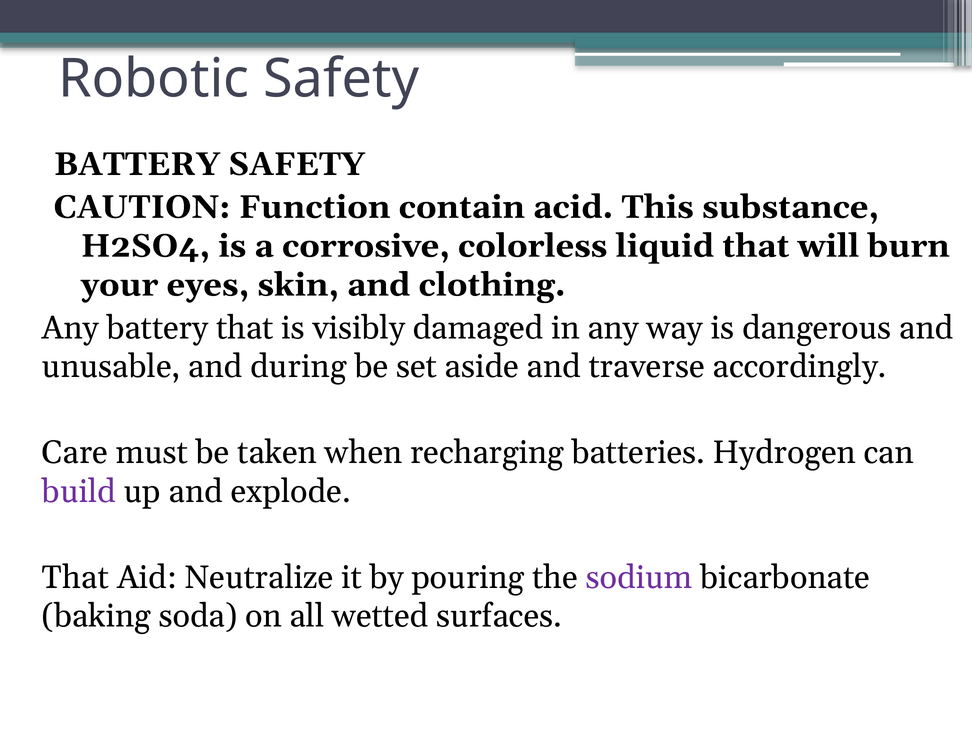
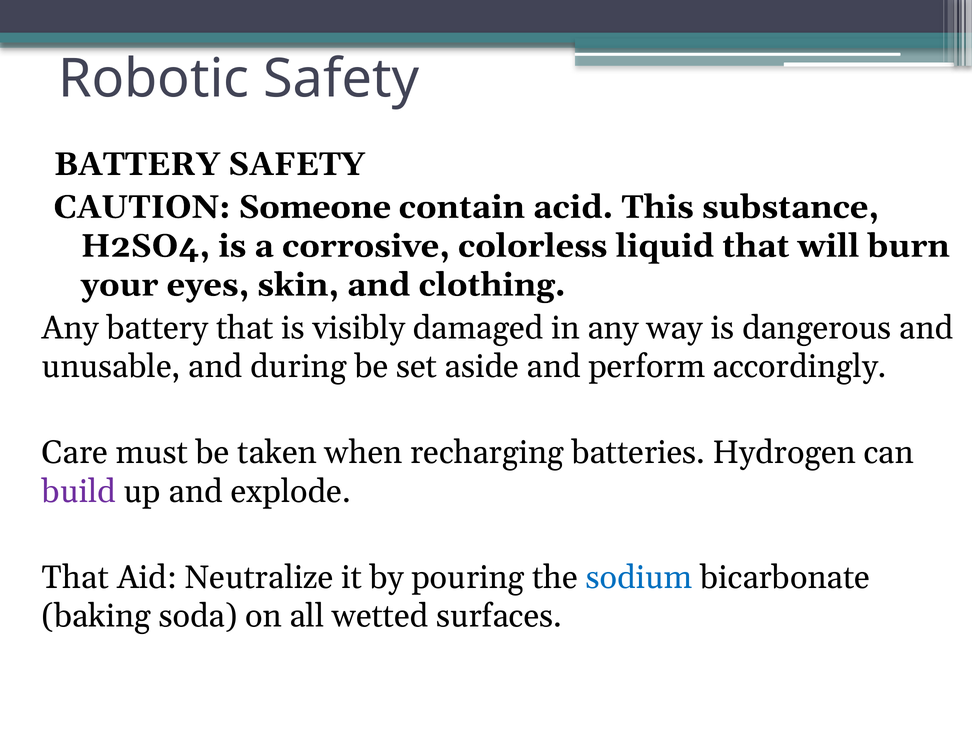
Function: Function -> Someone (315, 207)
traverse: traverse -> perform (647, 367)
sodium colour: purple -> blue (639, 577)
